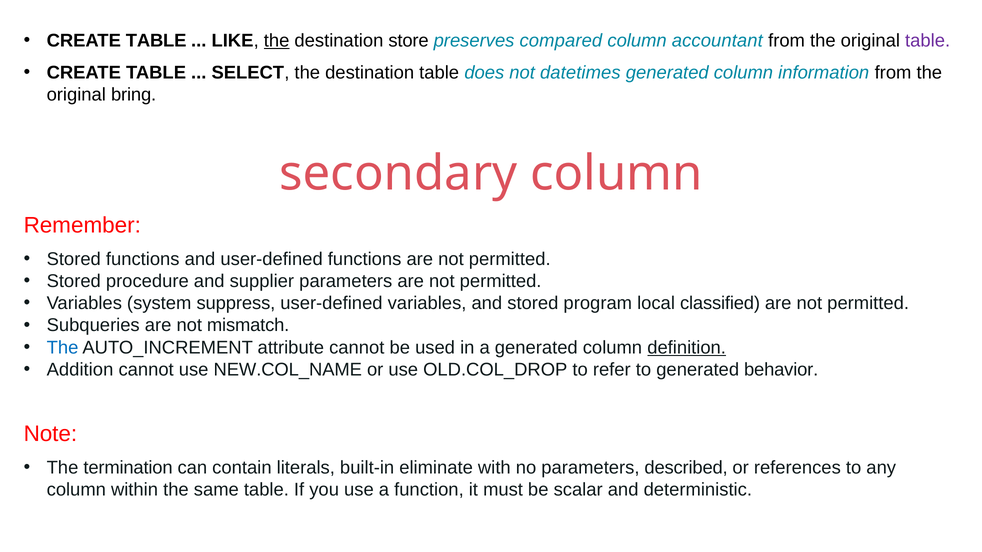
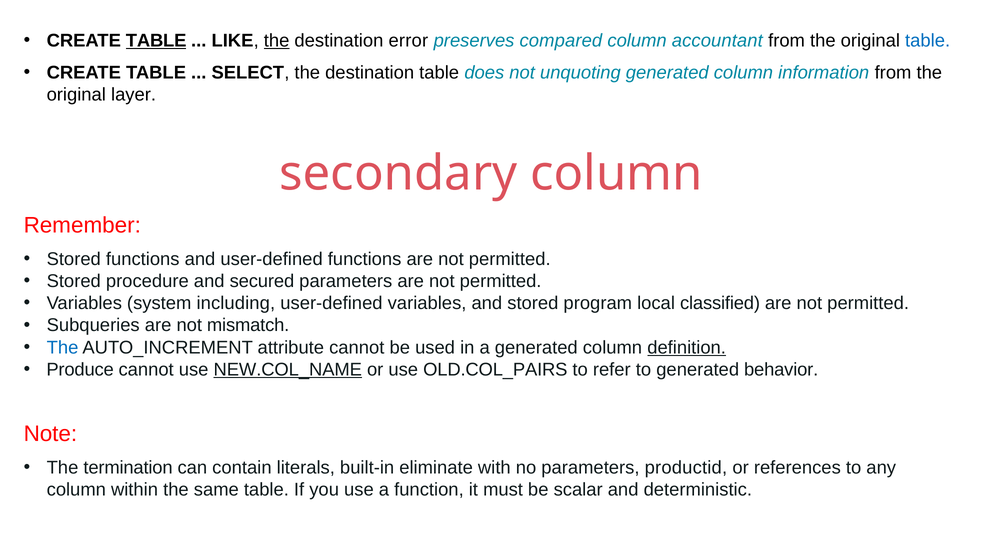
TABLE underline: none -> present (156, 41)
store: store -> error (408, 41)
table colour: purple -> blue (928, 41)
datetimes: datetimes -> unquoting (580, 73)
bring: bring -> layer (134, 95)
supplier: supplier -> secured (262, 281)
suppress: suppress -> including (236, 304)
Addition: Addition -> Produce (80, 370)
NEW.COL_NAME underline: none -> present (288, 370)
OLD.COL_DROP: OLD.COL_DROP -> OLD.COL_PAIRS (495, 370)
described: described -> productid (686, 468)
